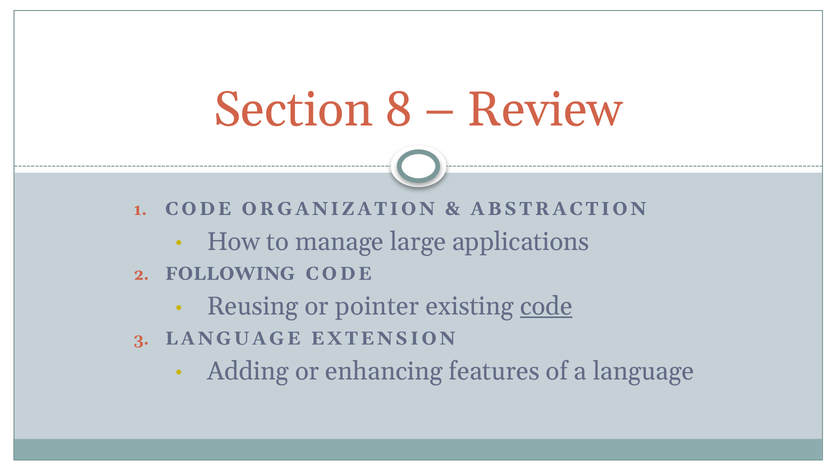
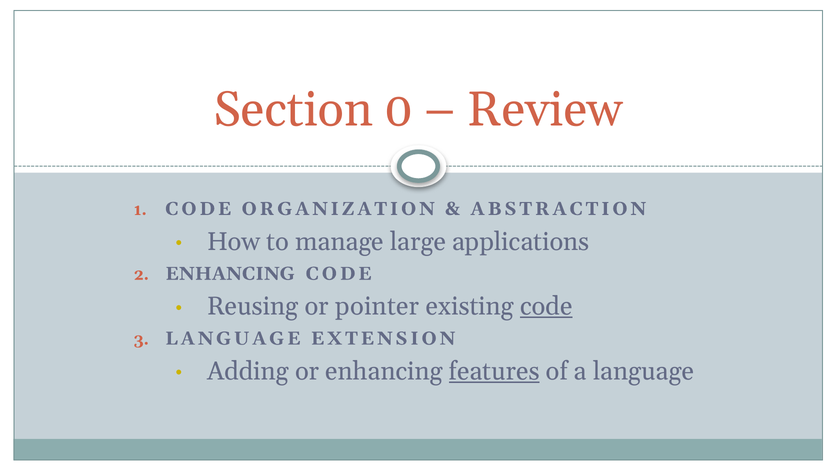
8: 8 -> 0 (399, 109)
FOLLOWING: FOLLOWING -> ENHANCING (230, 274)
features underline: none -> present (494, 371)
